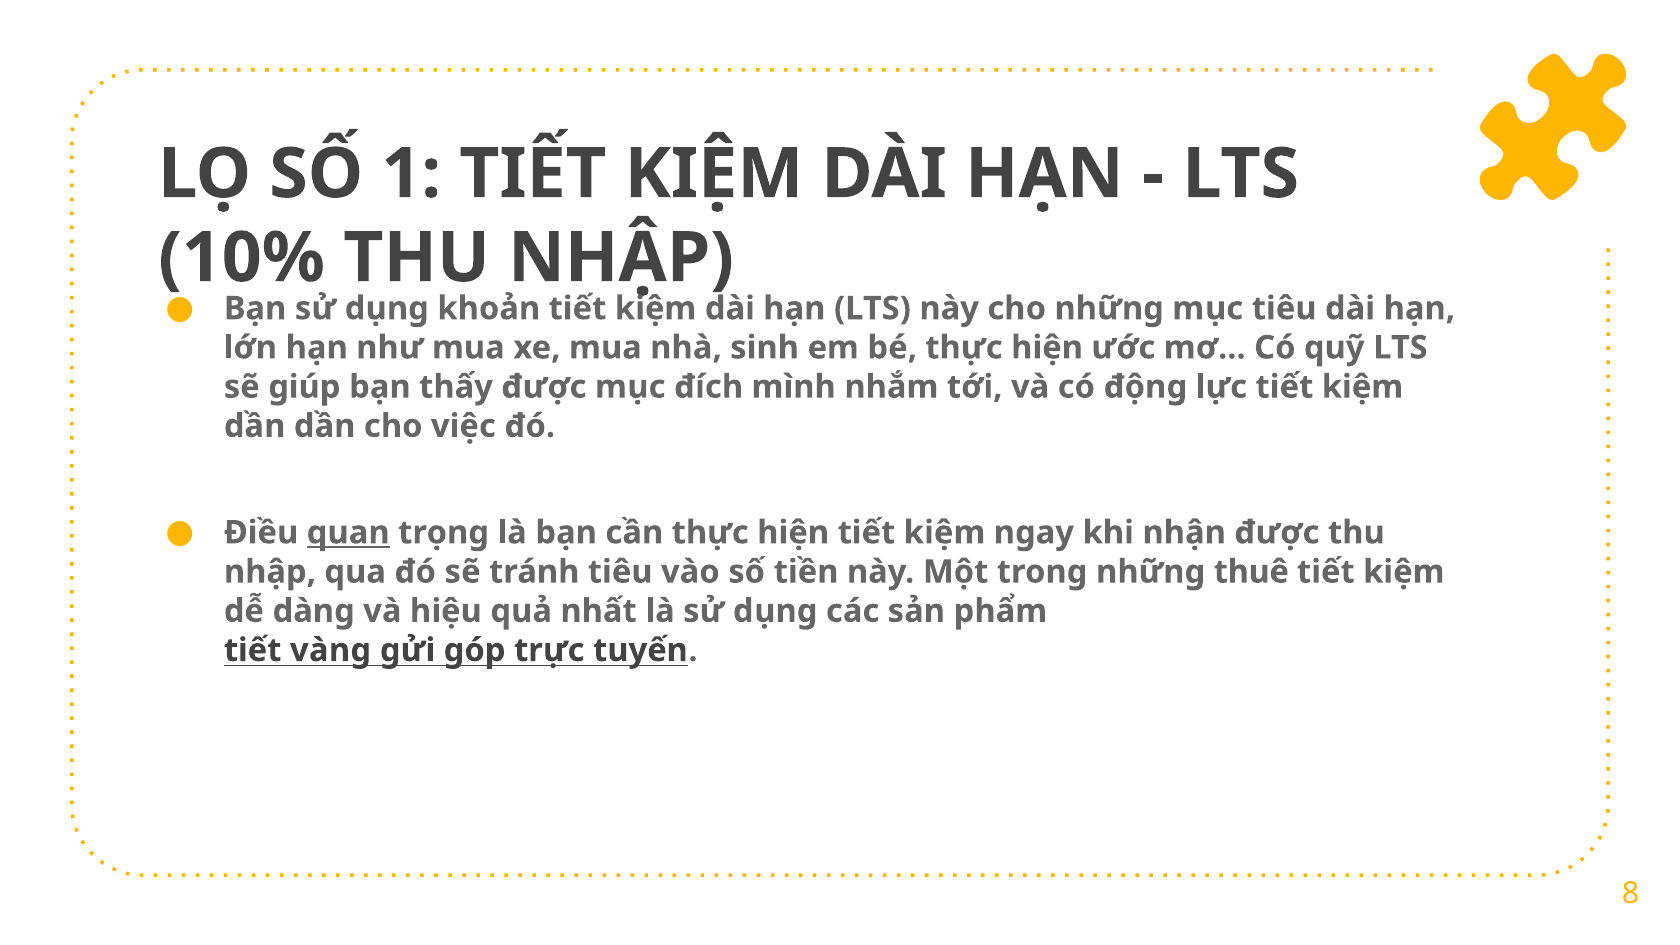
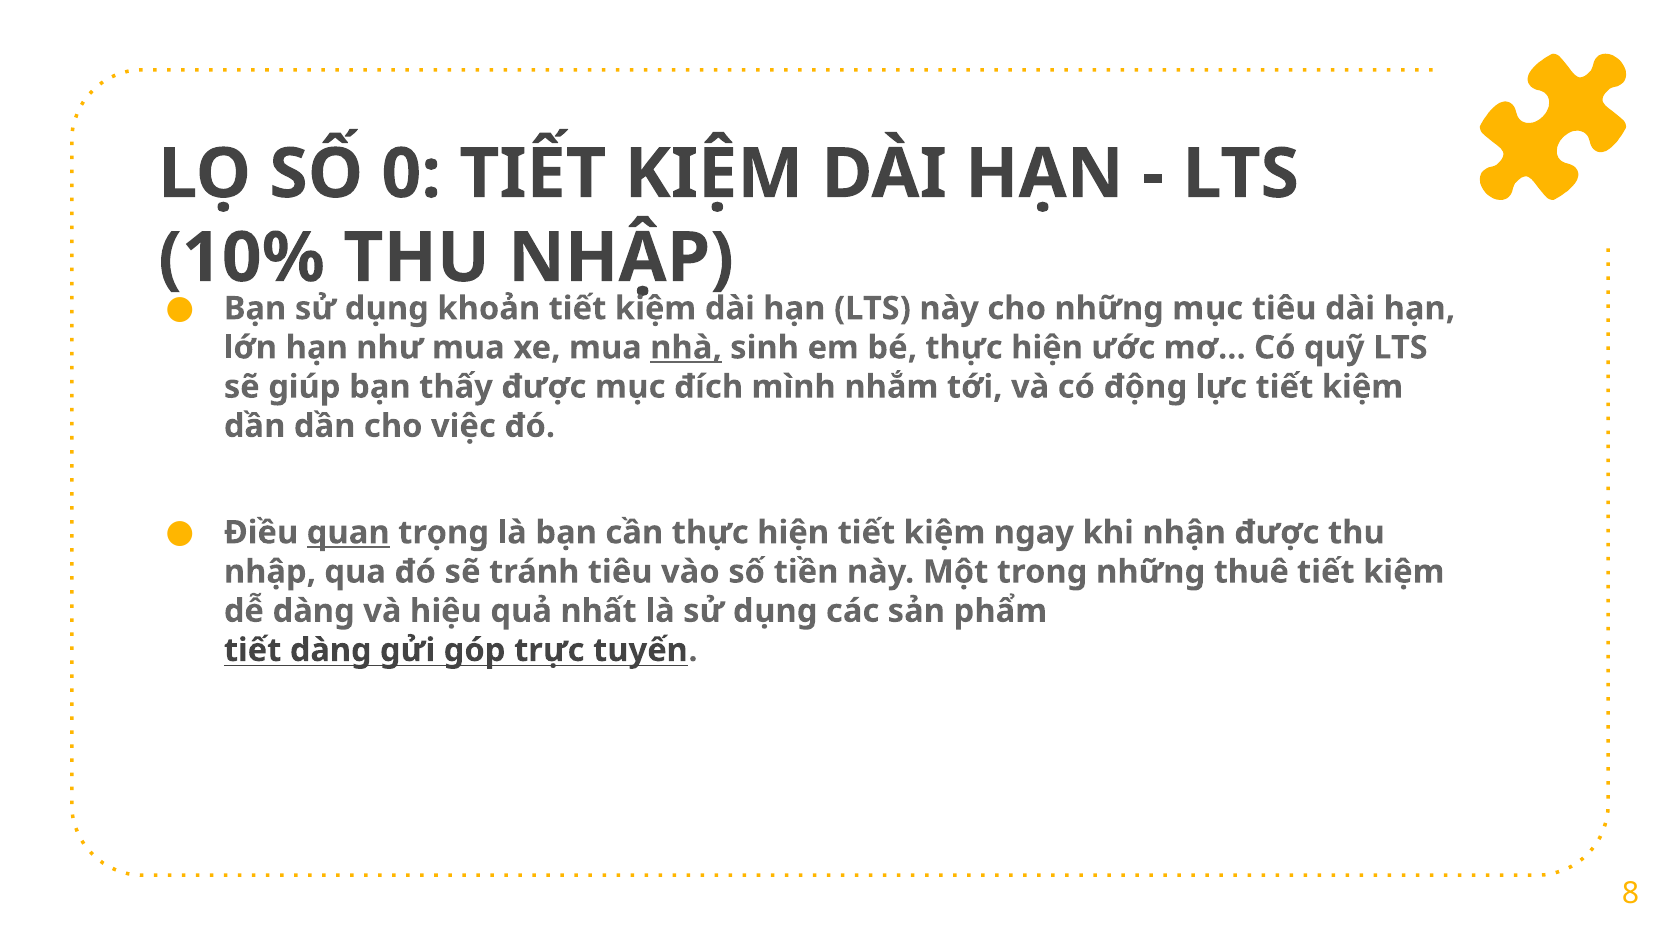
1: 1 -> 0 (411, 174)
nhà underline: none -> present (686, 348)
tiết vàng: vàng -> dàng (331, 650)
